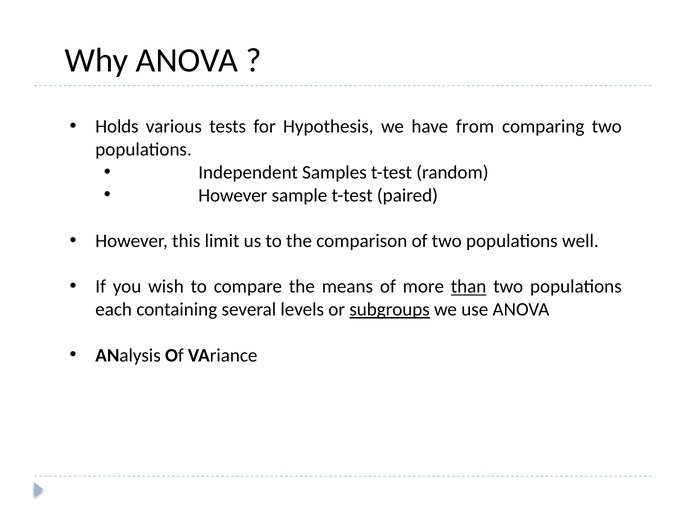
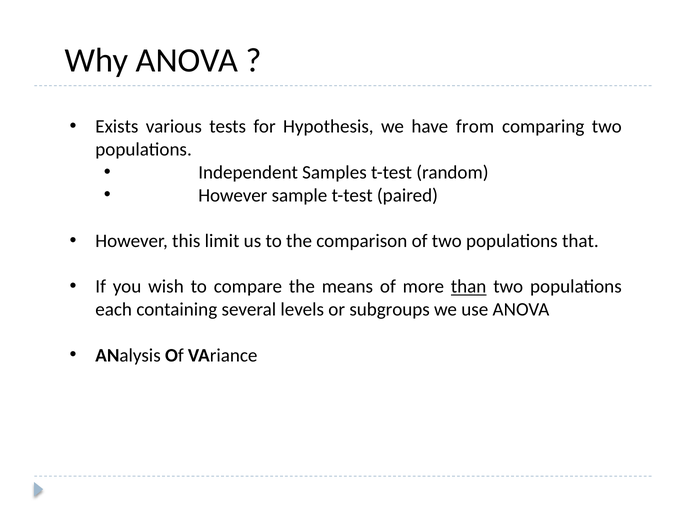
Holds: Holds -> Exists (117, 127)
well: well -> that (580, 241)
subgroups underline: present -> none (390, 310)
